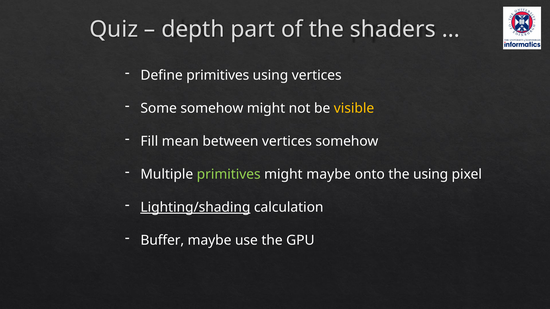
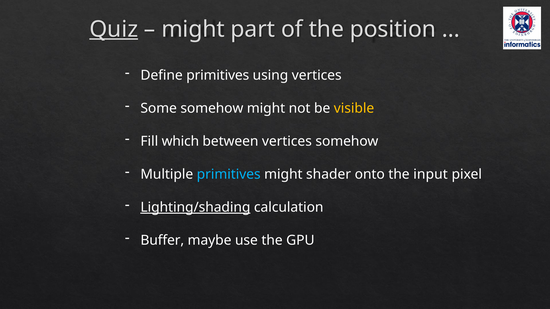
Quiz underline: none -> present (114, 29)
depth: depth -> might (193, 29)
shaders: shaders -> position (393, 29)
mean: mean -> which (180, 141)
primitives colour: light green -> light blue (229, 174)
might maybe: maybe -> shader (329, 174)
the using: using -> input (431, 174)
